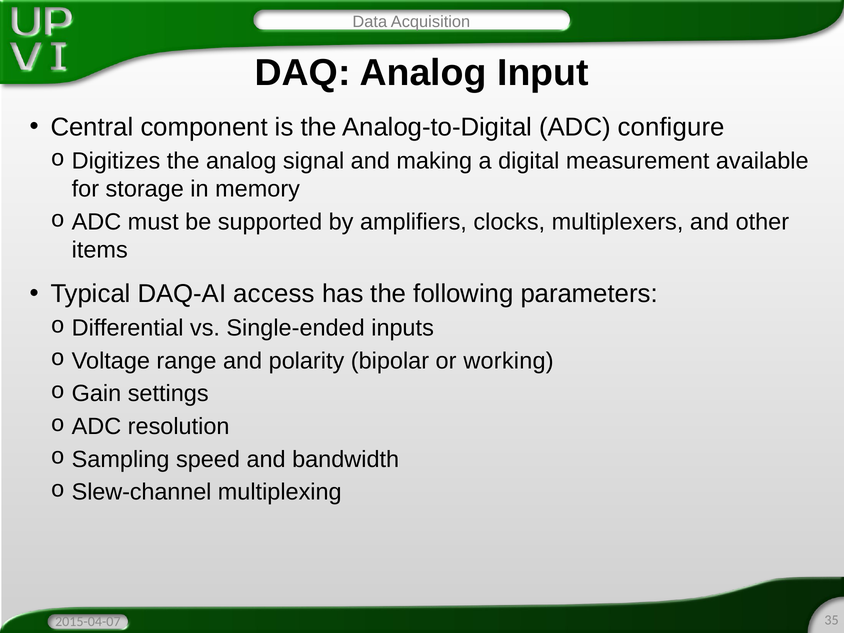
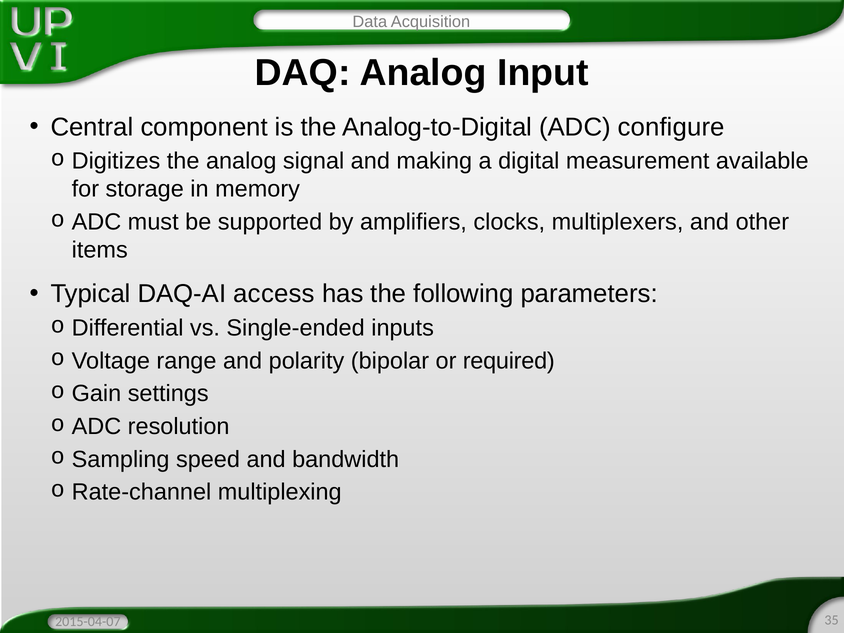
working: working -> required (509, 361)
Slew-channel: Slew-channel -> Rate-channel (142, 492)
